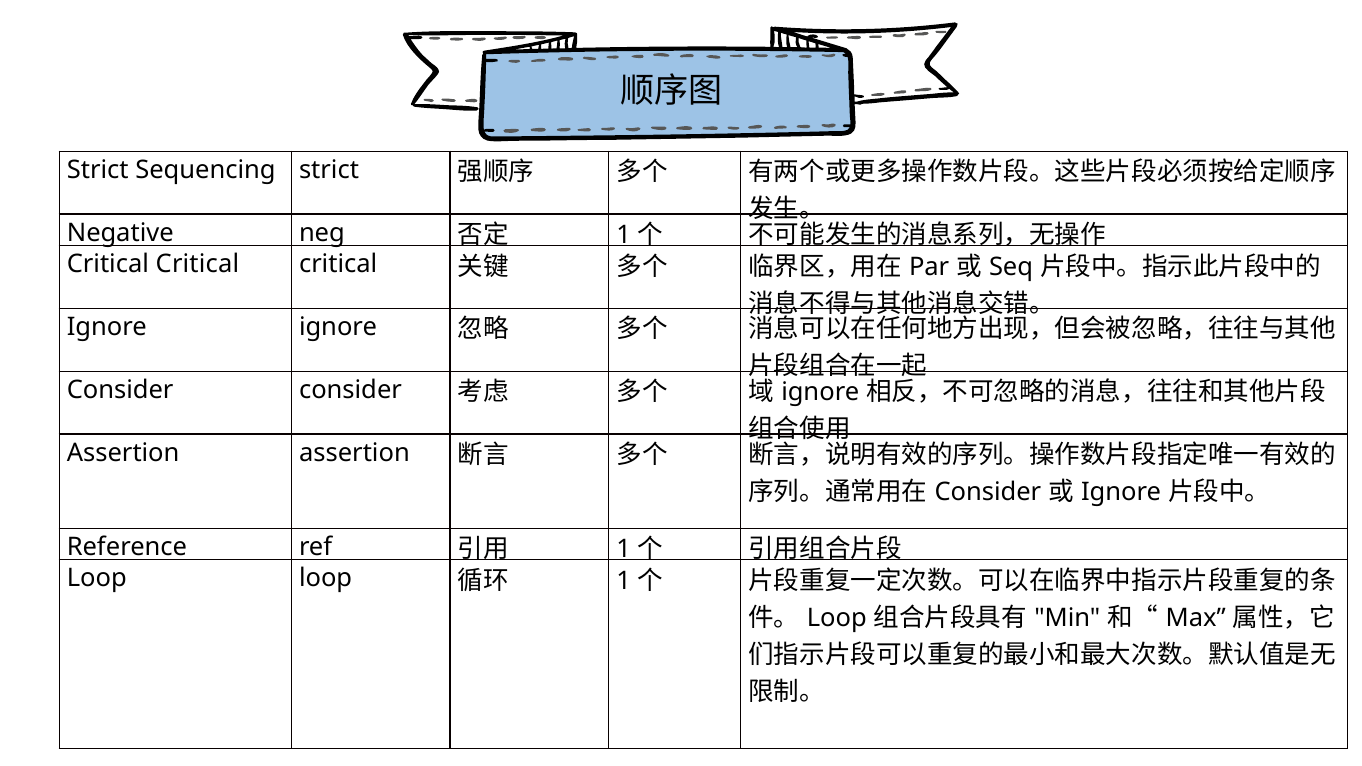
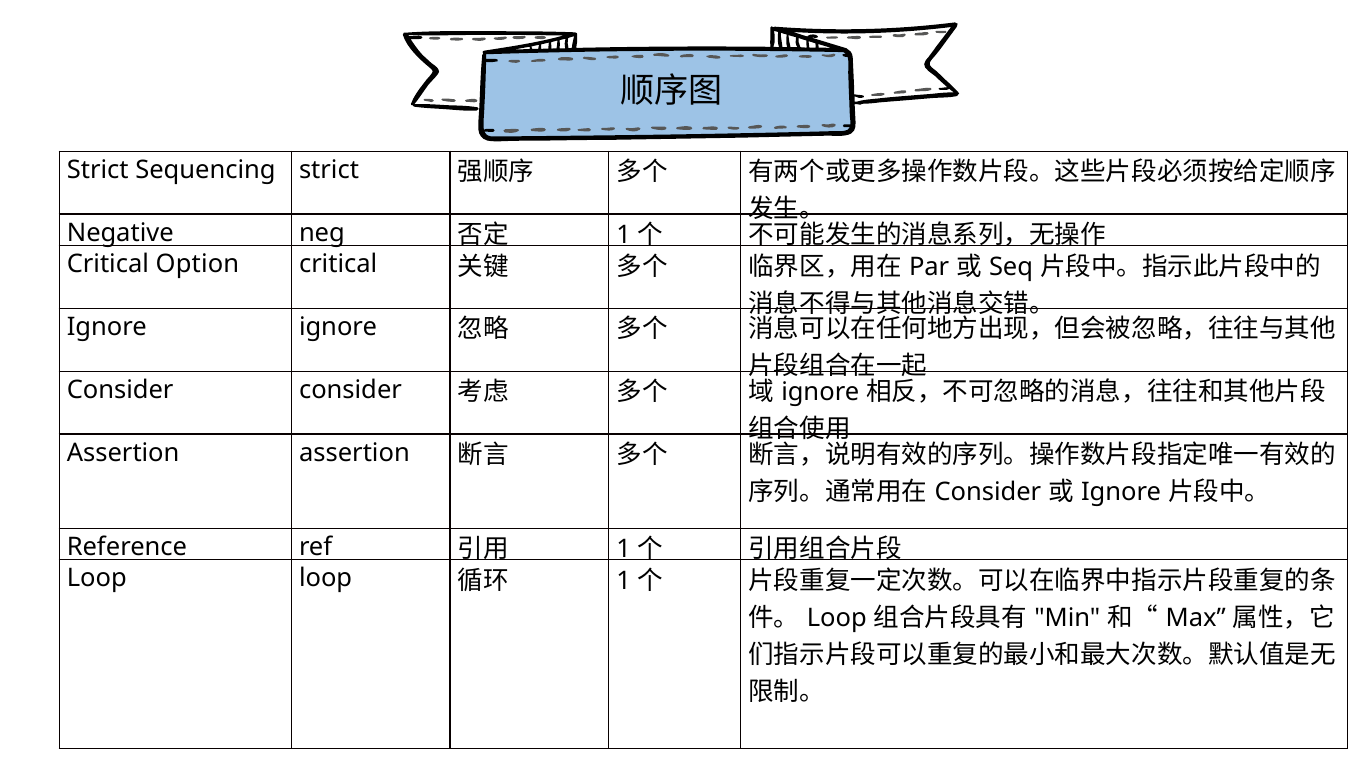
Critical: Critical -> Option (197, 264)
